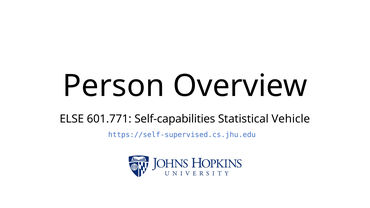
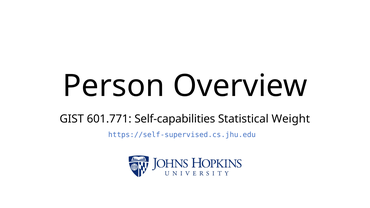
ELSE: ELSE -> GIST (72, 119)
Vehicle: Vehicle -> Weight (291, 119)
